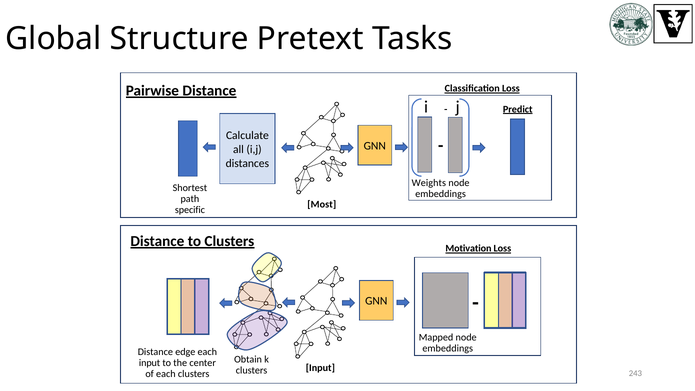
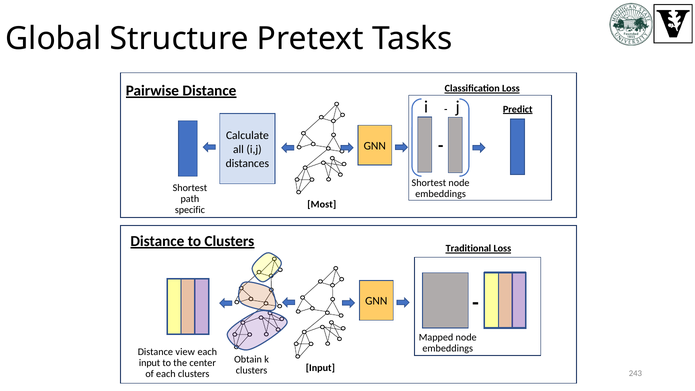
Weights: Weights -> Shortest (429, 183)
Motivation: Motivation -> Traditional (468, 248)
edge: edge -> view (185, 352)
